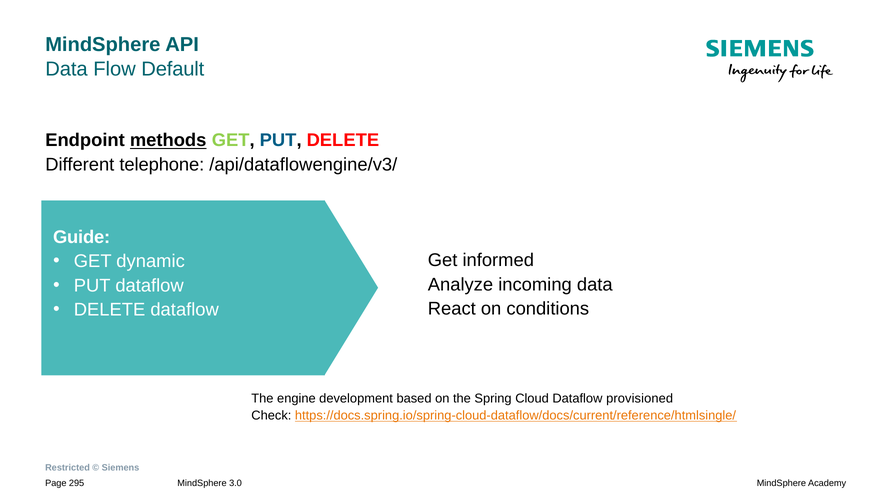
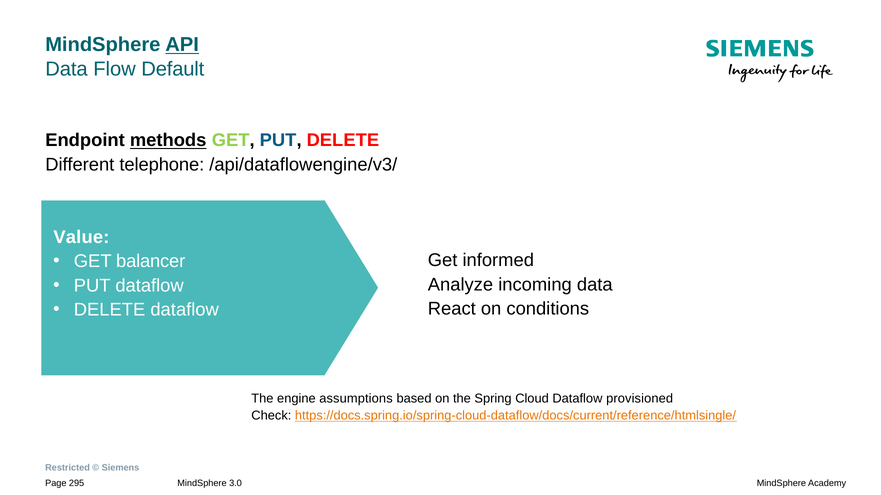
API underline: none -> present (182, 45)
Guide: Guide -> Value (81, 237)
dynamic: dynamic -> balancer (151, 262)
development: development -> assumptions (356, 399)
